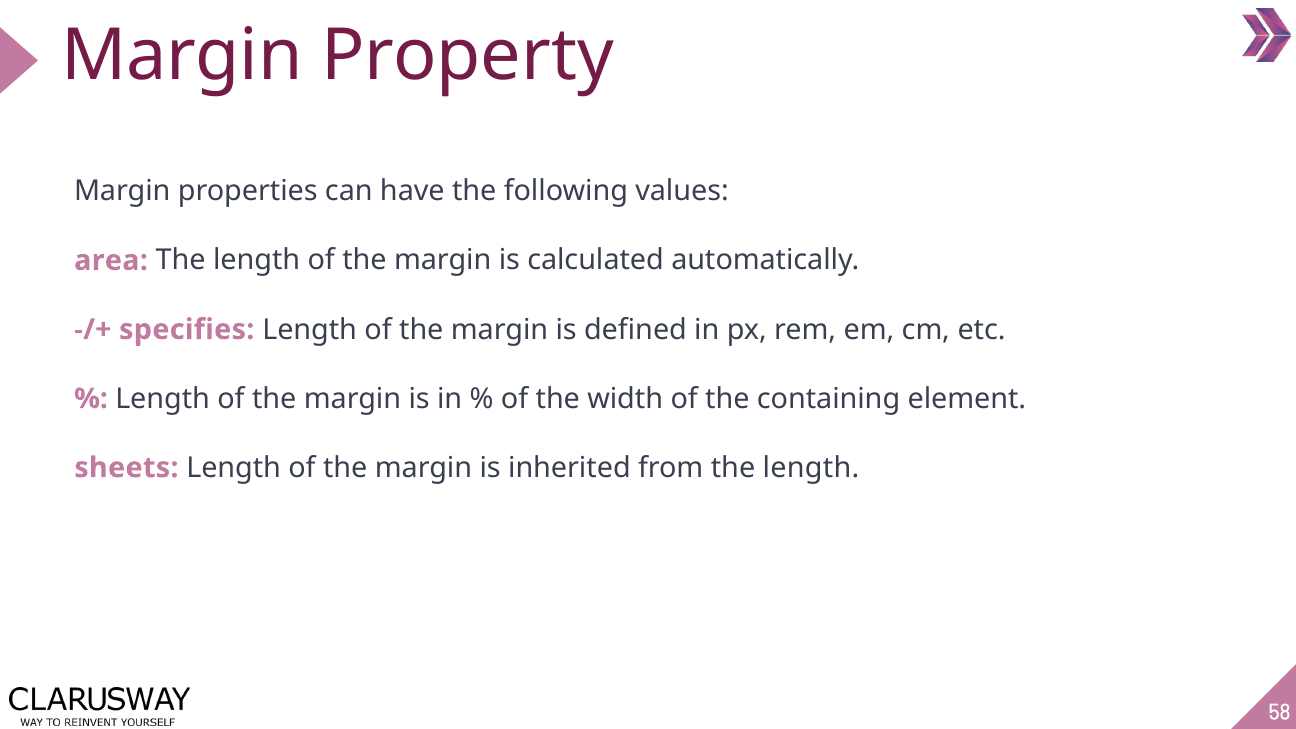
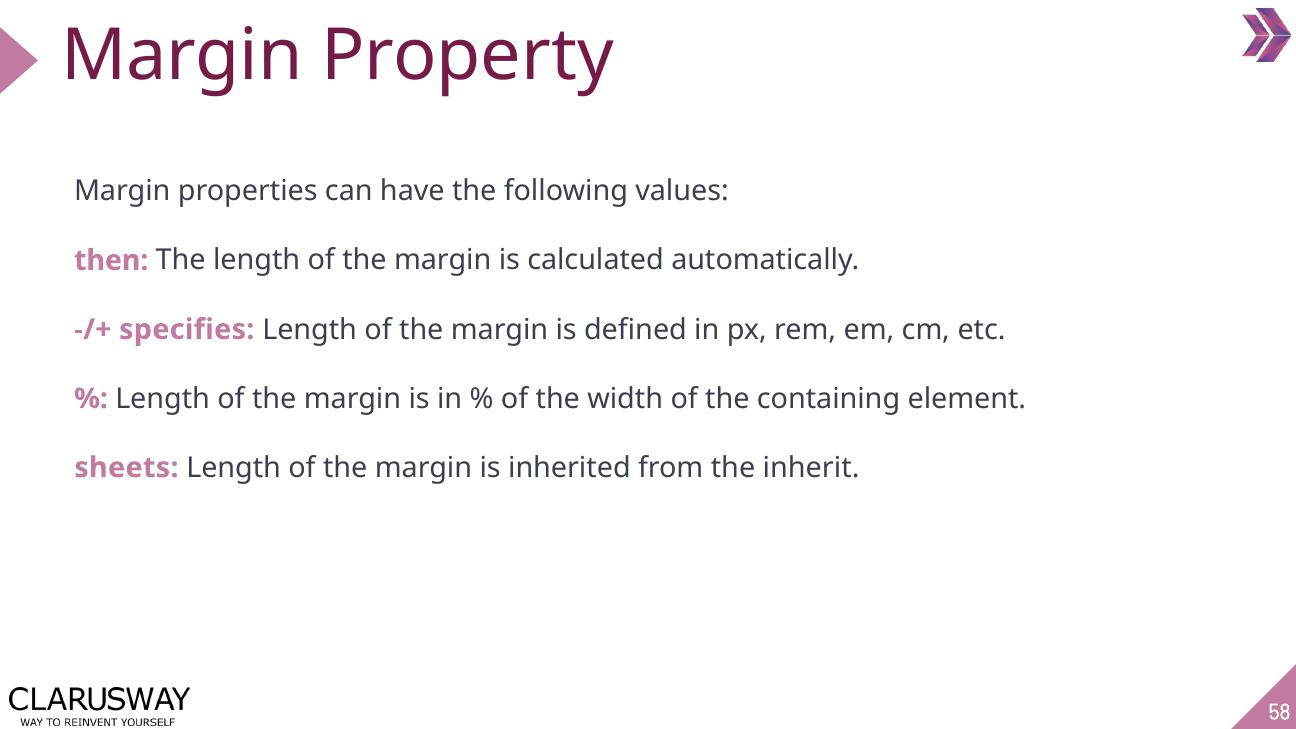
area: area -> then (111, 260)
from the length: length -> inherit (811, 468)
